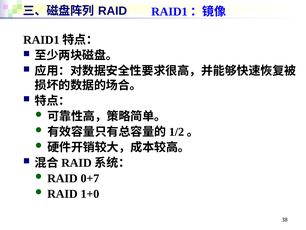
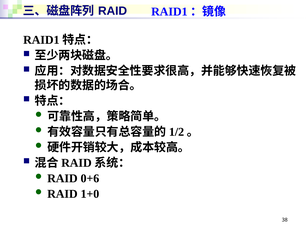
0+7: 0+7 -> 0+6 (90, 178)
